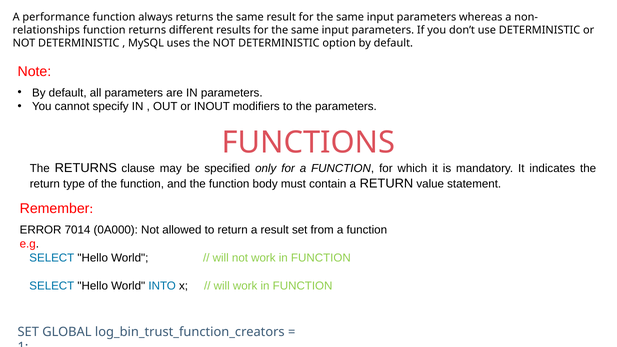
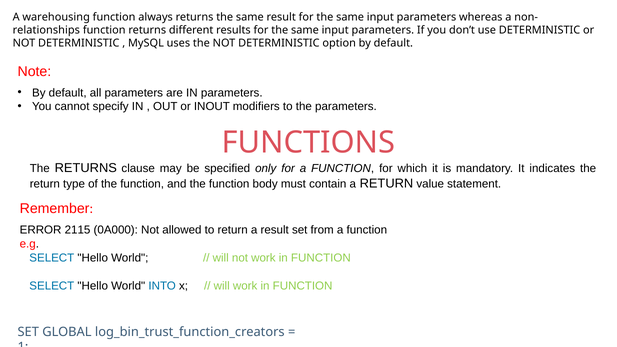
performance: performance -> warehousing (56, 17)
7014: 7014 -> 2115 (78, 230)
